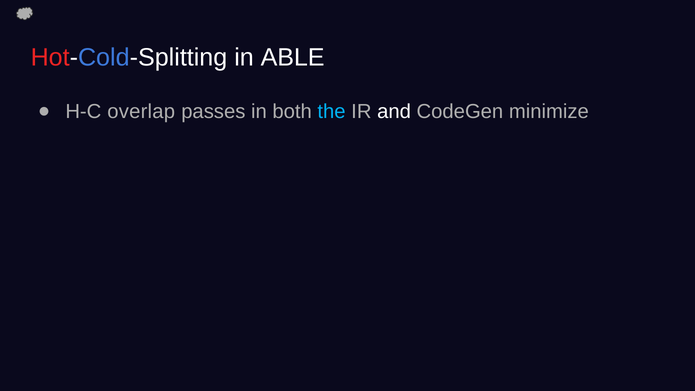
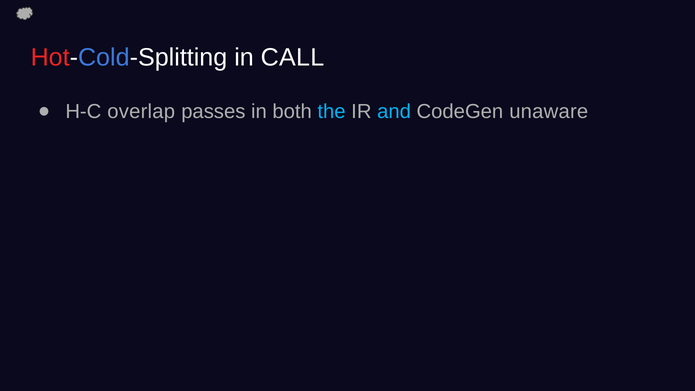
ABLE: ABLE -> CALL (292, 58)
and colour: white -> light blue (394, 112)
minimize: minimize -> unaware (549, 112)
